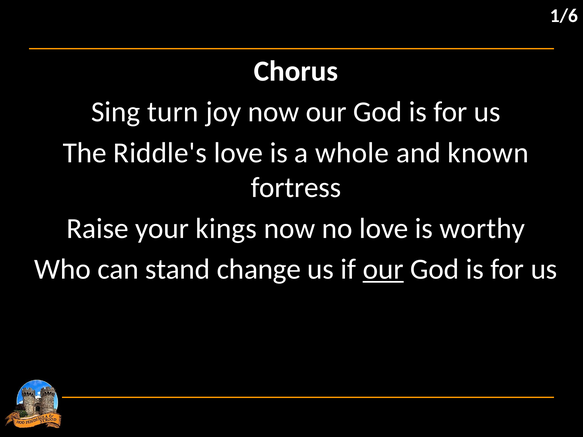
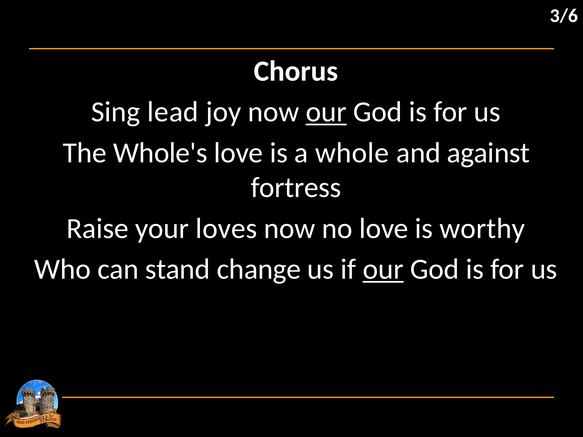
1/6: 1/6 -> 3/6 (564, 16)
turn: turn -> lead (173, 112)
our underline: none -> present (326, 112)
Riddle's: Riddle's -> Whole's (160, 153)
known: known -> against (488, 153)
kings: kings -> loves (226, 229)
